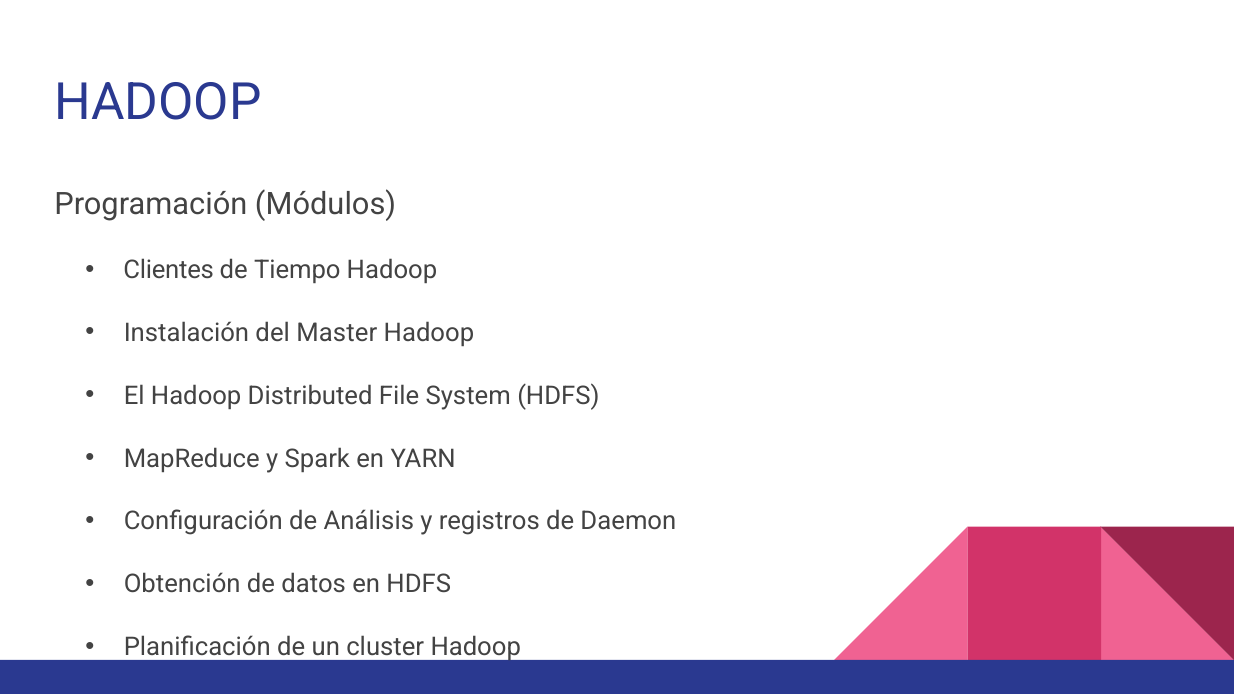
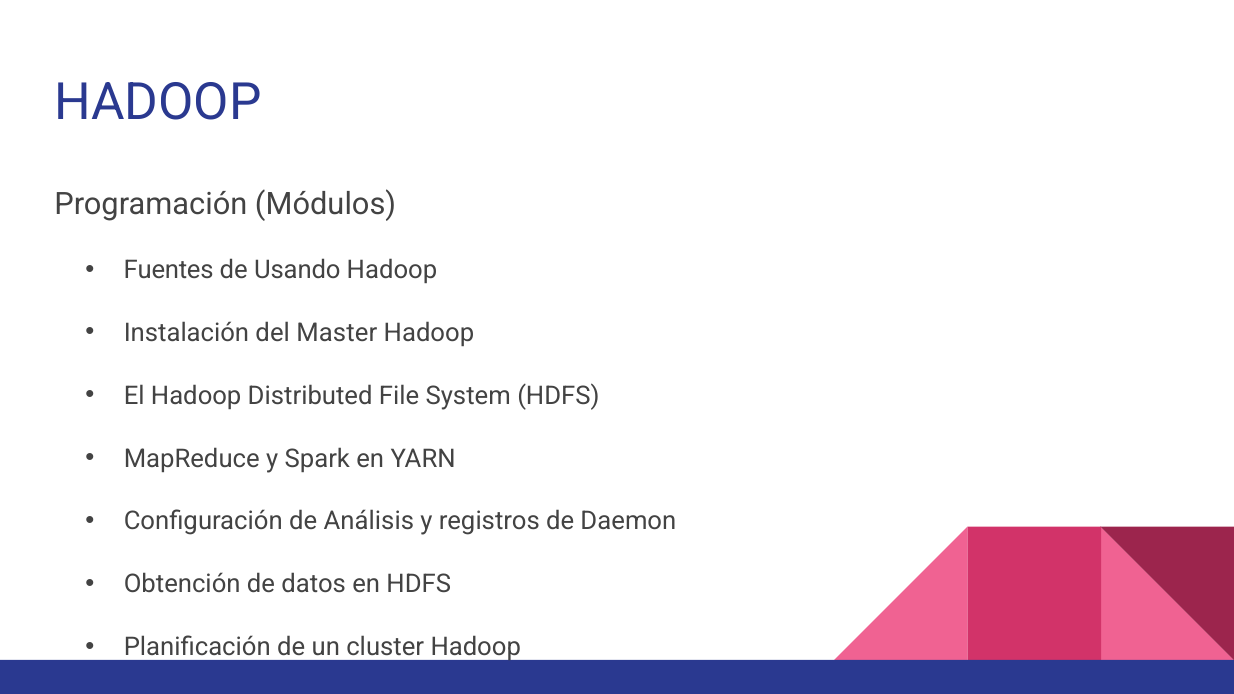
Clientes: Clientes -> Fuentes (169, 270)
Tiempo: Tiempo -> Usando (297, 270)
